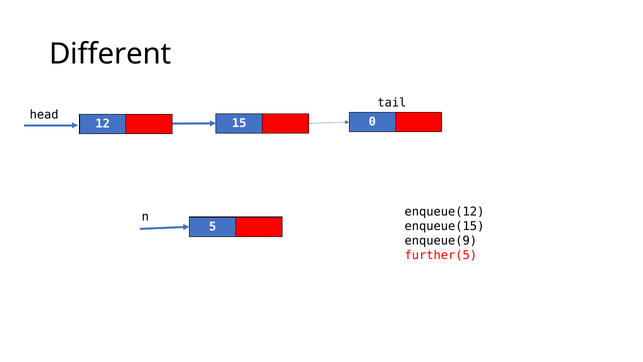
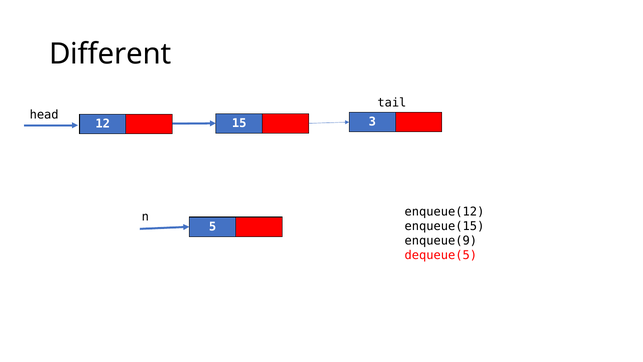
0: 0 -> 3 (372, 122)
further(5: further(5 -> dequeue(5 (441, 255)
